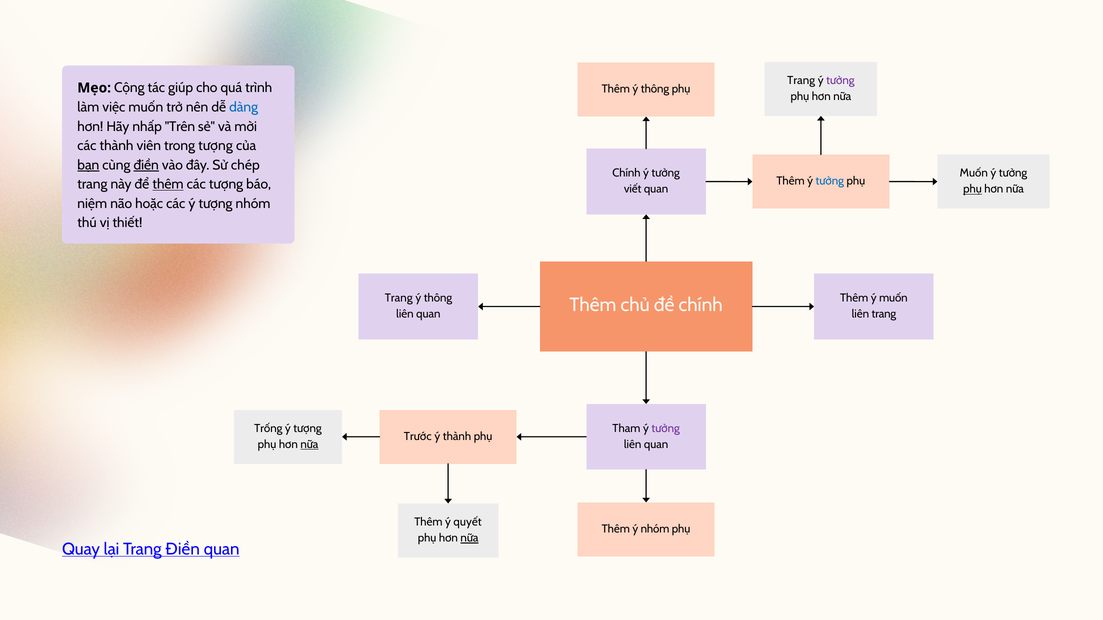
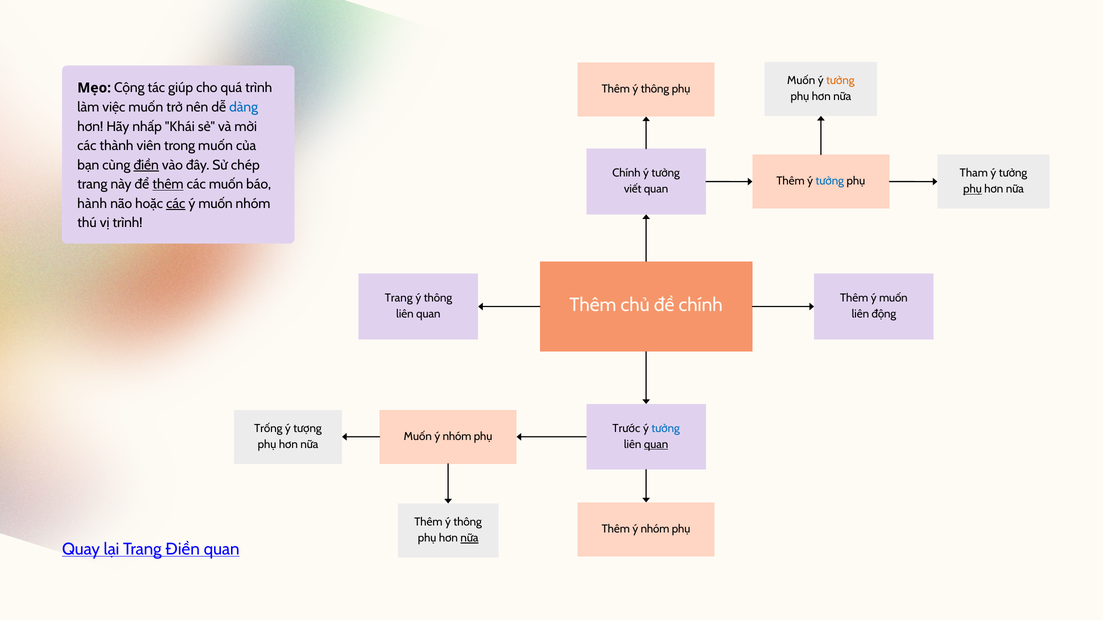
Trang: Trang -> Muốn (801, 81)
tưởng colour: purple -> orange (840, 81)
Trên: Trên -> Khái (180, 127)
trong tượng: tượng -> muốn (216, 146)
bạn underline: present -> none (88, 165)
Muốn: Muốn -> Tham (974, 173)
các tượng: tượng -> muốn (226, 184)
niệm: niệm -> hành (92, 204)
các underline: none -> present (176, 204)
tượng: tượng -> muốn (216, 204)
vị thiết: thiết -> trình (127, 223)
liên trang: trang -> động (884, 314)
Tham: Tham -> Trước (626, 429)
tưởng colour: purple -> blue (666, 429)
Trước: Trước -> Muốn (418, 437)
thành: thành -> nhóm (457, 437)
nữa underline: present -> none (309, 445)
quan underline: none -> present (656, 445)
quyết: quyết -> thông (468, 522)
